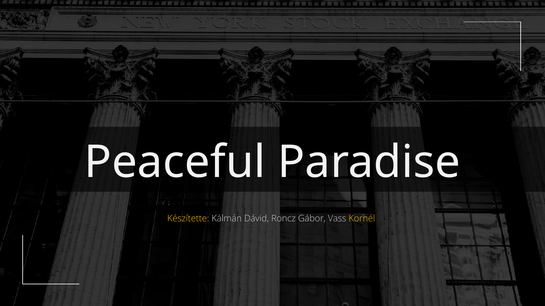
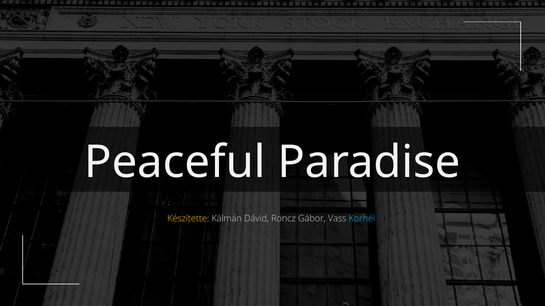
Kornél colour: yellow -> light blue (362, 219)
